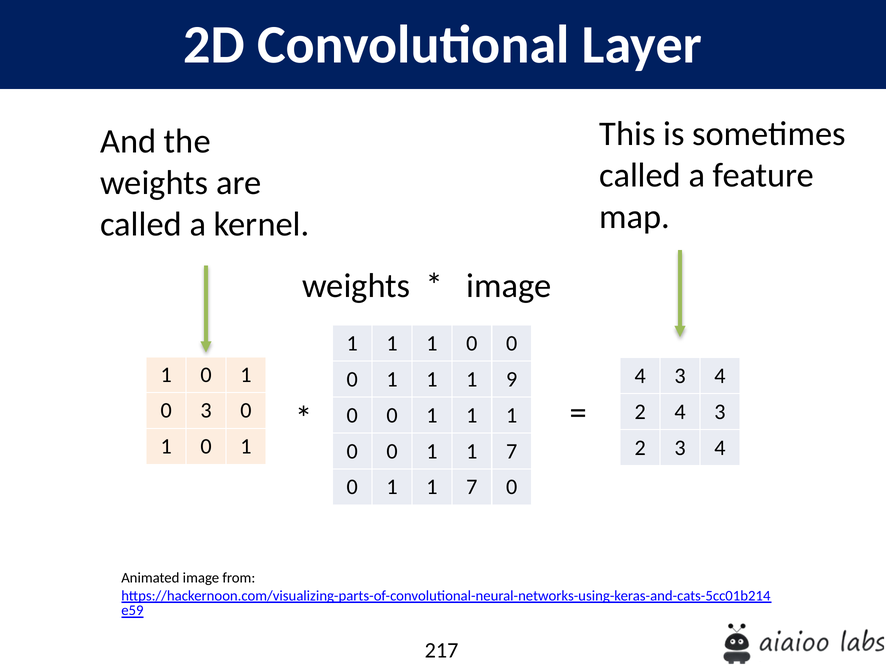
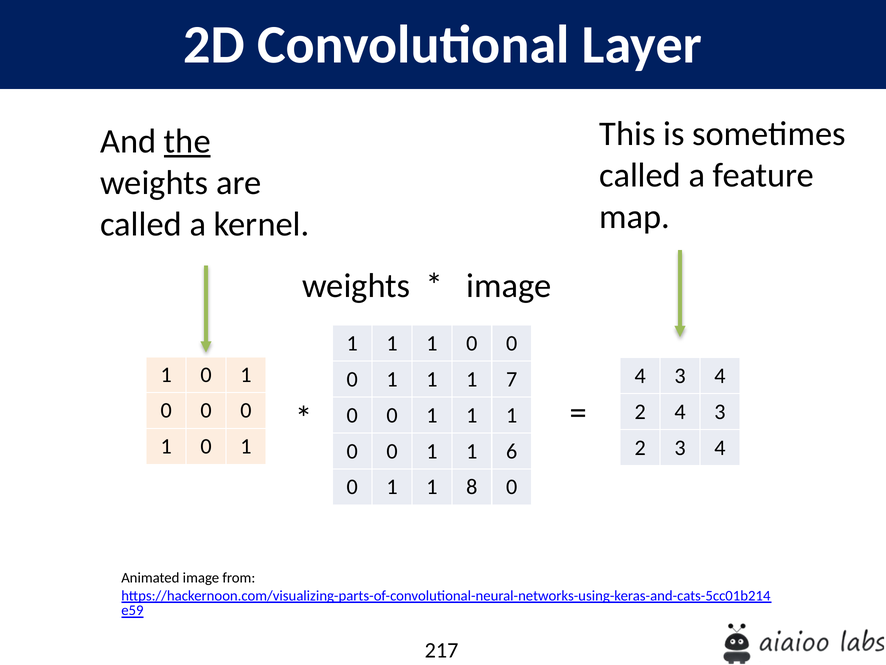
the underline: none -> present (187, 141)
9: 9 -> 7 (512, 379)
3: 3 -> 0 (206, 410)
7: 7 -> 6 (512, 451)
7: 7 -> 8 (472, 487)
